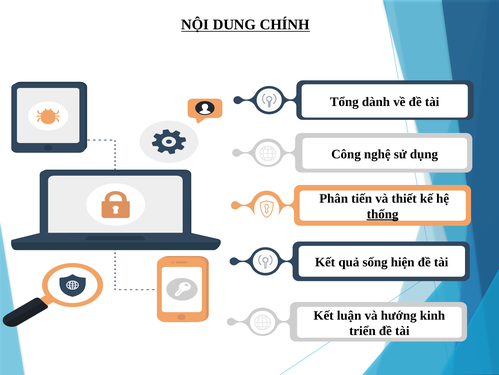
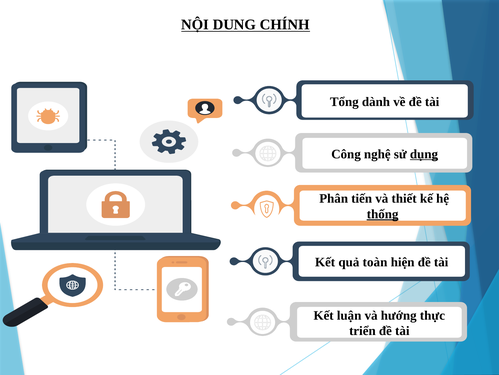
dụng underline: none -> present (424, 154)
sống: sống -> toàn (375, 262)
kinh: kinh -> thực (432, 315)
